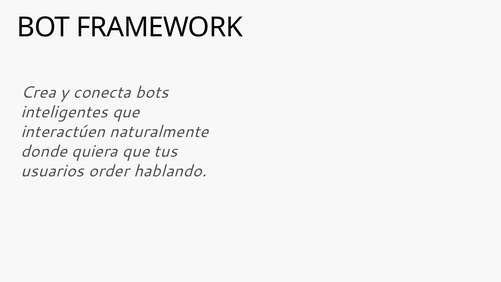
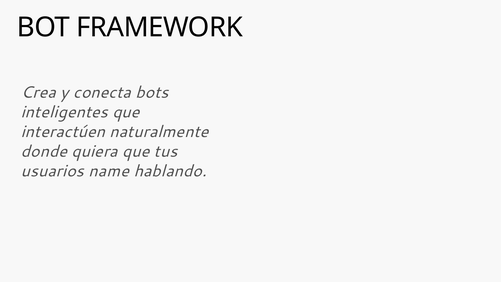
order: order -> name (109, 171)
